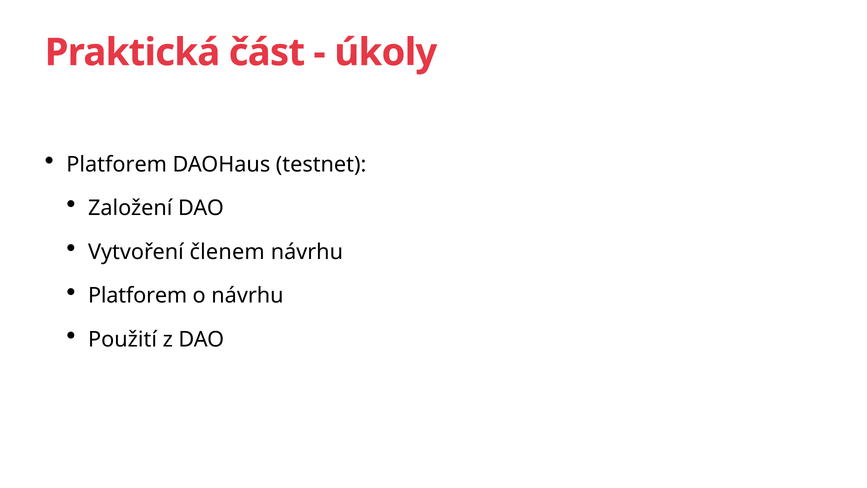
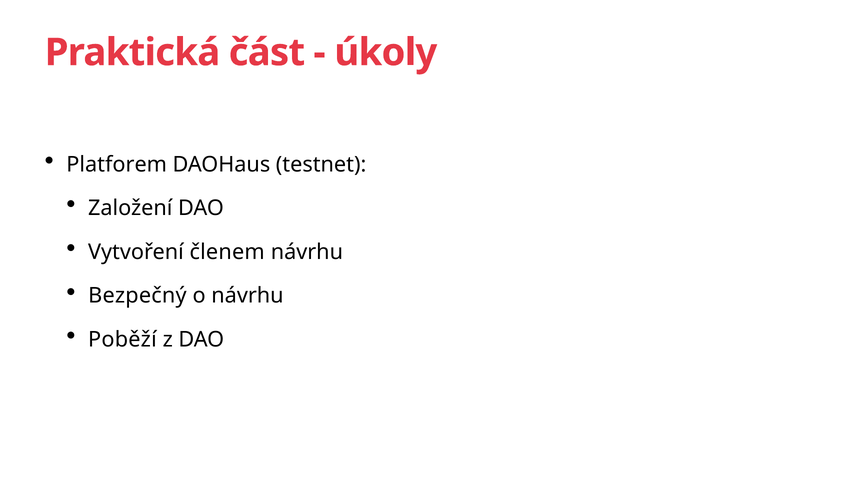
Platforem: Platforem -> Bezpečný (137, 296)
Použití: Použití -> Poběží (122, 339)
